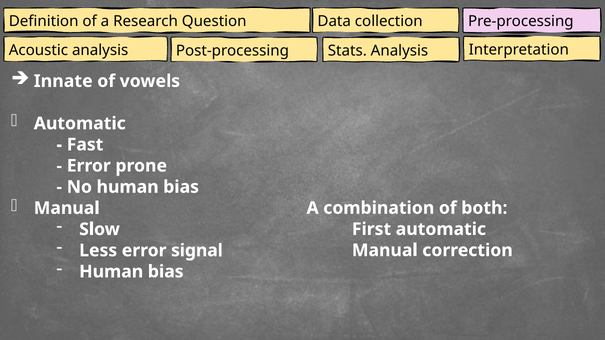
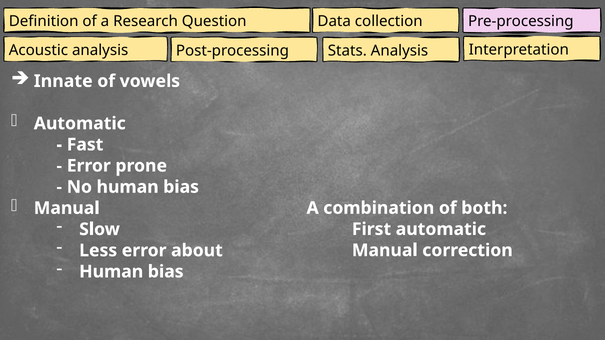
signal: signal -> about (197, 251)
